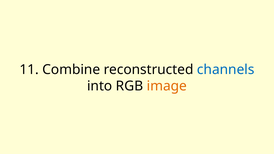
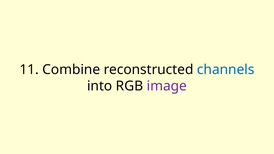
image colour: orange -> purple (167, 86)
